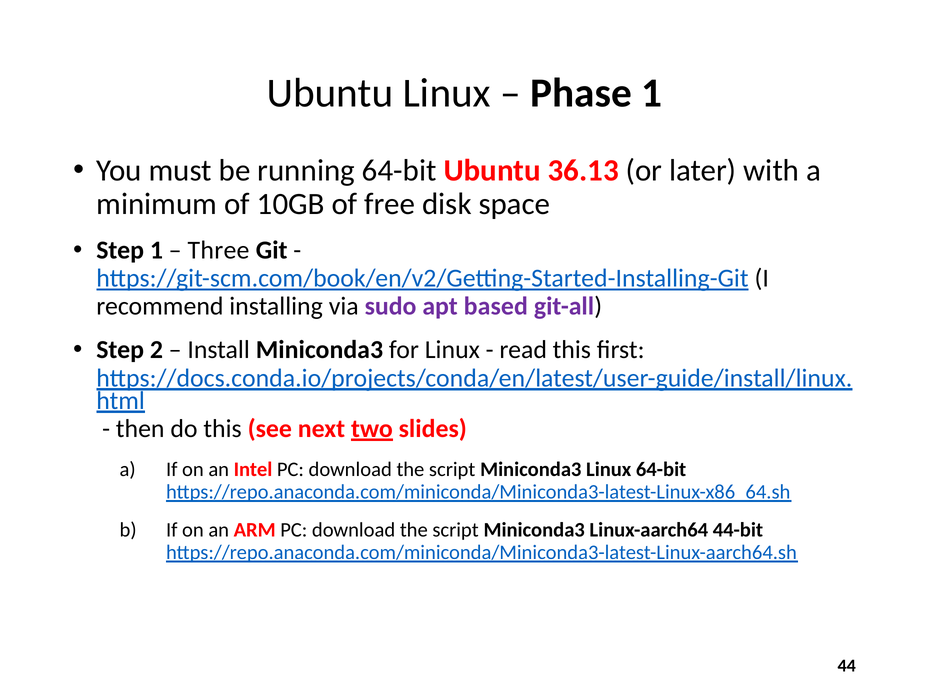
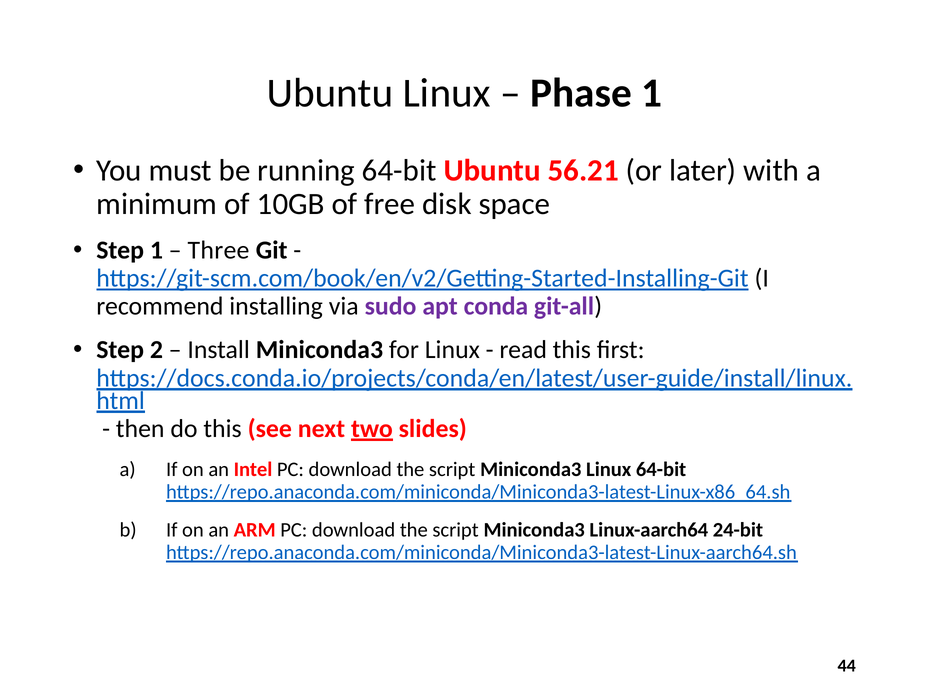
36.13: 36.13 -> 56.21 (583, 170)
based: based -> conda (496, 306)
44-bit: 44-bit -> 24-bit (738, 530)
